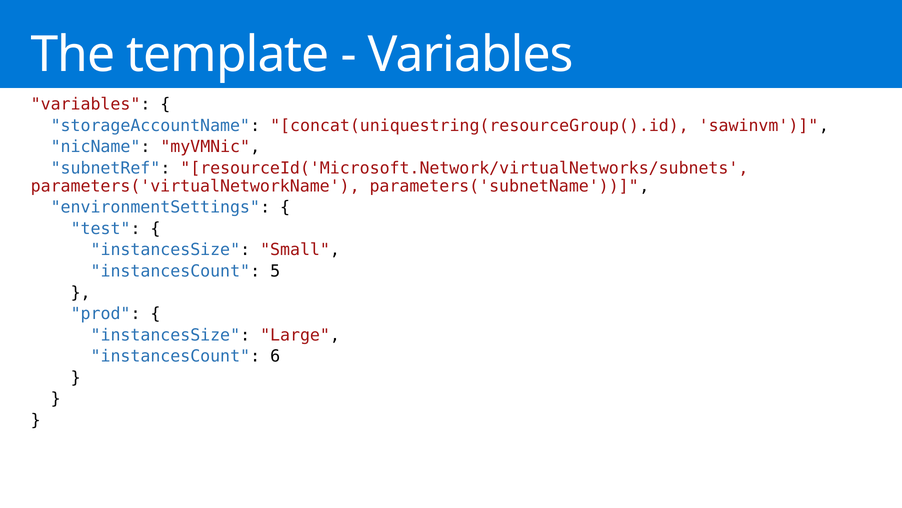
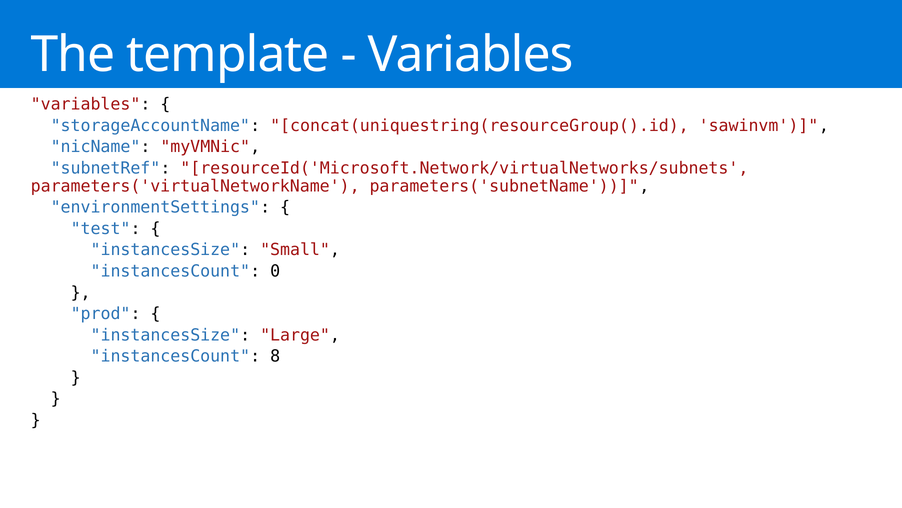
5: 5 -> 0 (275, 271)
6: 6 -> 8 (275, 356)
